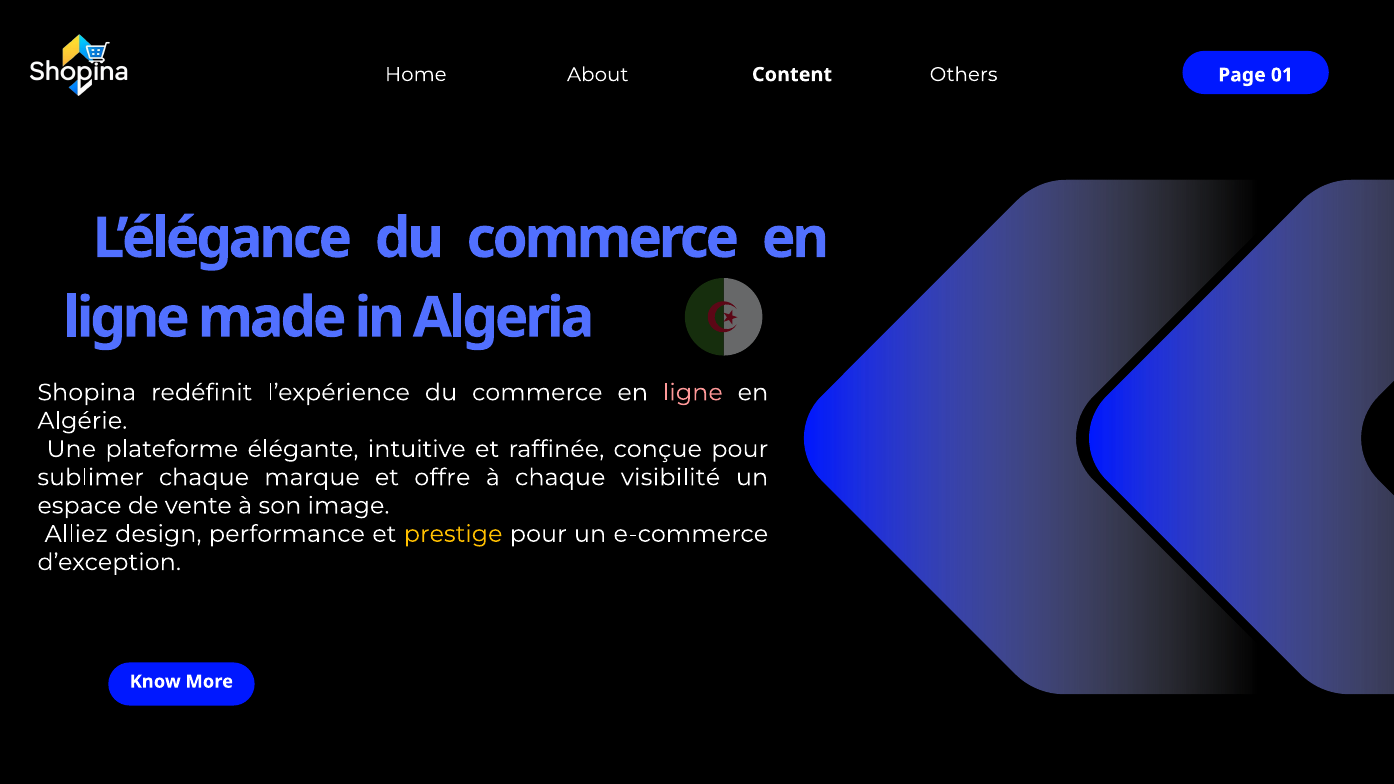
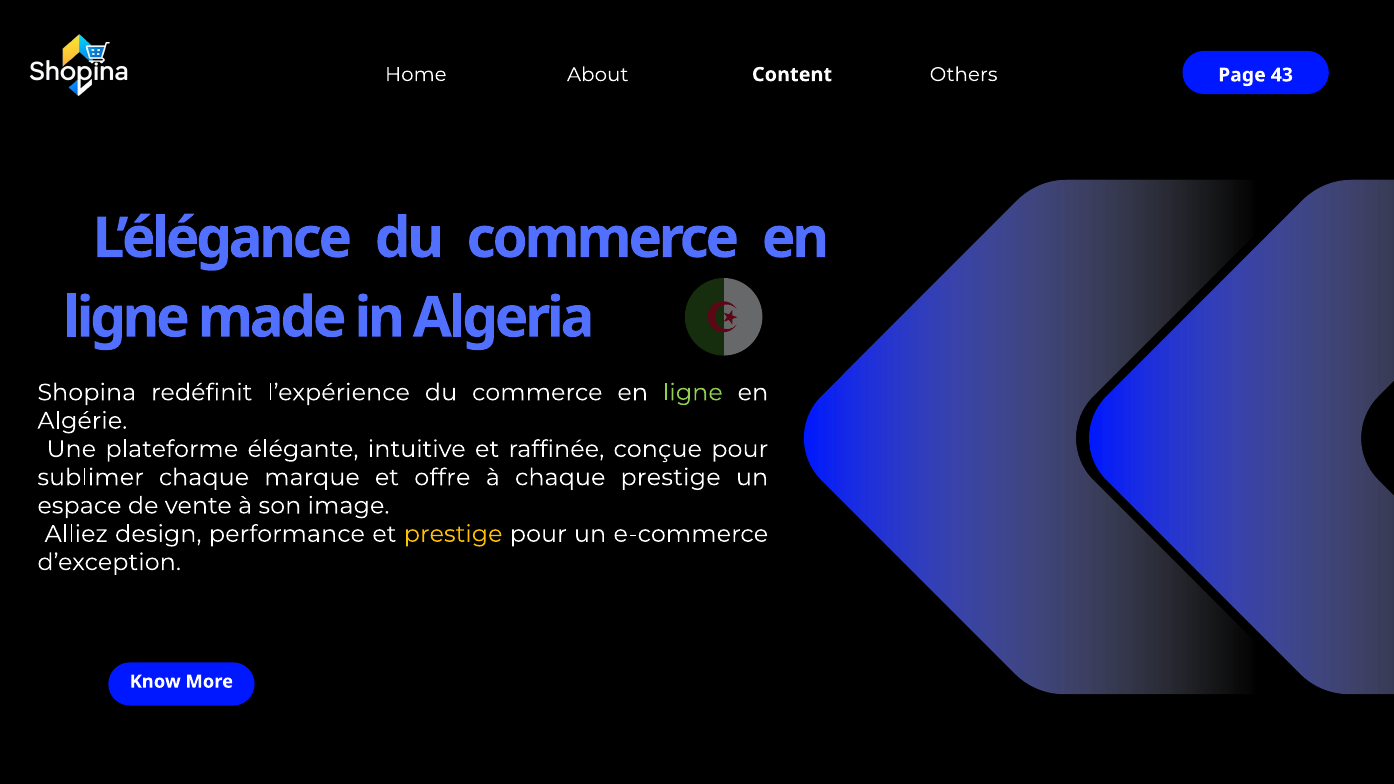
01: 01 -> 43 (1282, 75)
ligne colour: pink -> light green (693, 393)
chaque visibilité: visibilité -> prestige (671, 477)
